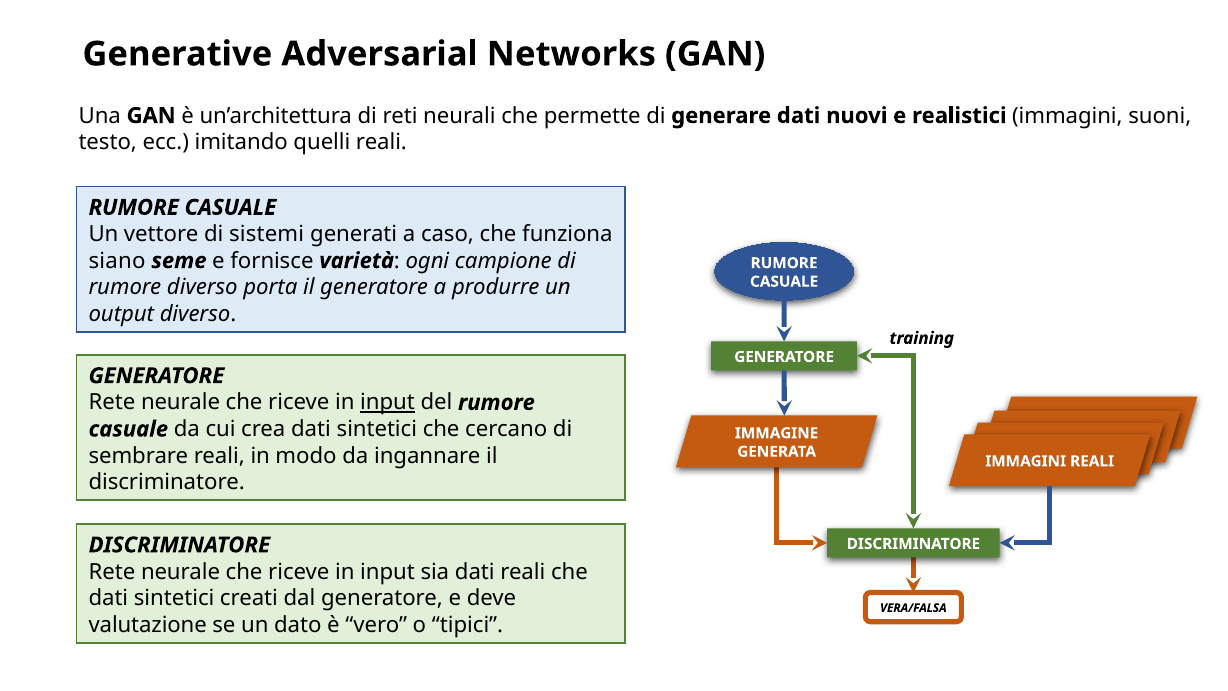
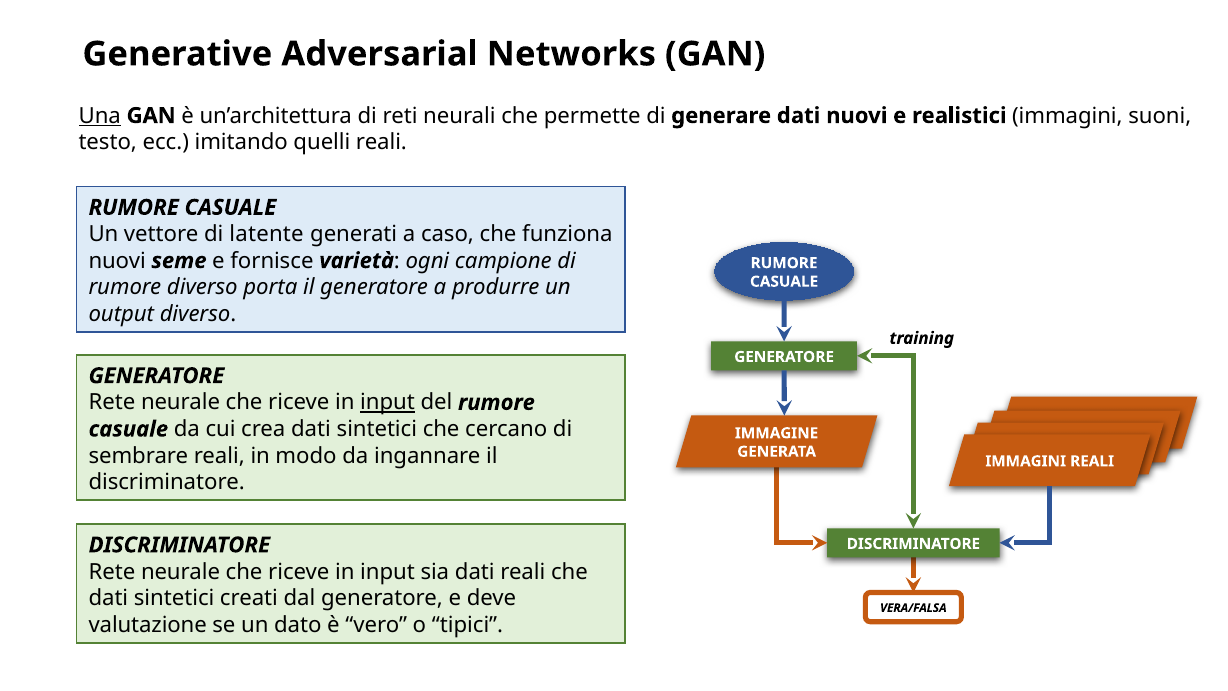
Una underline: none -> present (100, 116)
sistemi: sistemi -> latente (267, 234)
siano: siano -> nuovi (117, 261)
